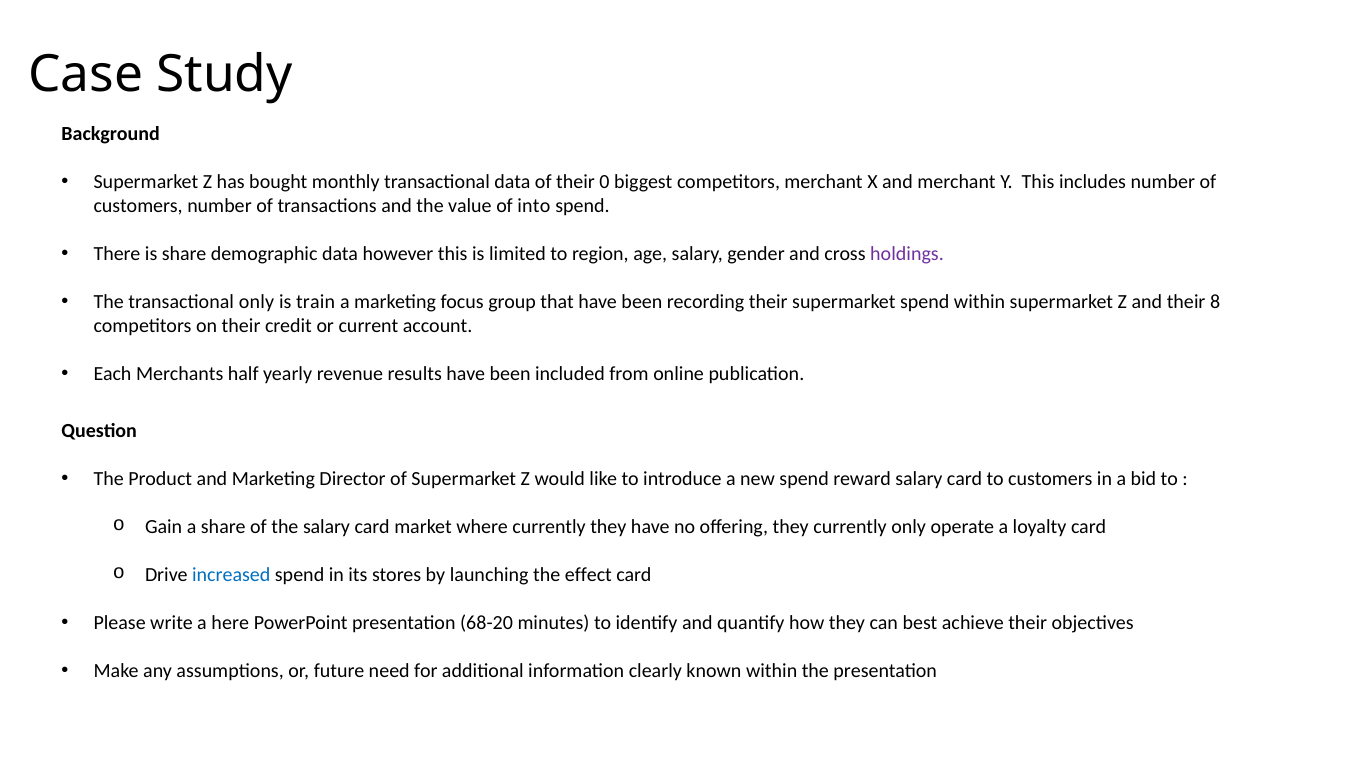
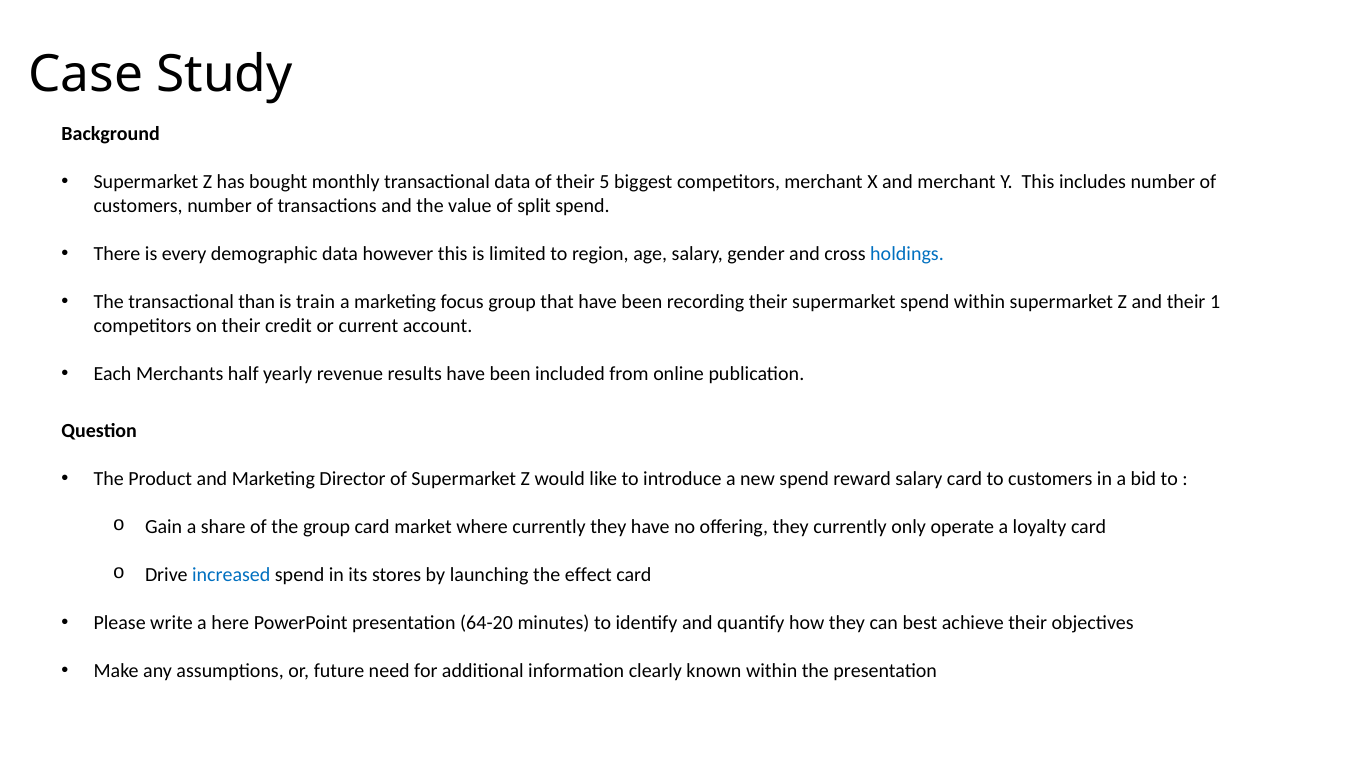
0: 0 -> 5 (605, 182)
into: into -> split (534, 206)
is share: share -> every (184, 254)
holdings colour: purple -> blue (907, 254)
transactional only: only -> than (257, 302)
8: 8 -> 1 (1215, 302)
the salary: salary -> group (327, 527)
68-20: 68-20 -> 64-20 (487, 623)
